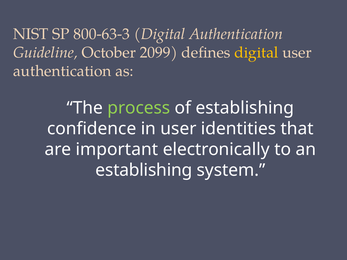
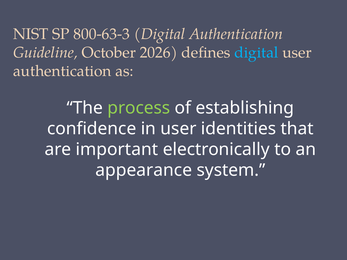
2099: 2099 -> 2026 (159, 53)
digital colour: yellow -> light blue (256, 53)
establishing: establishing -> appearance (144, 170)
